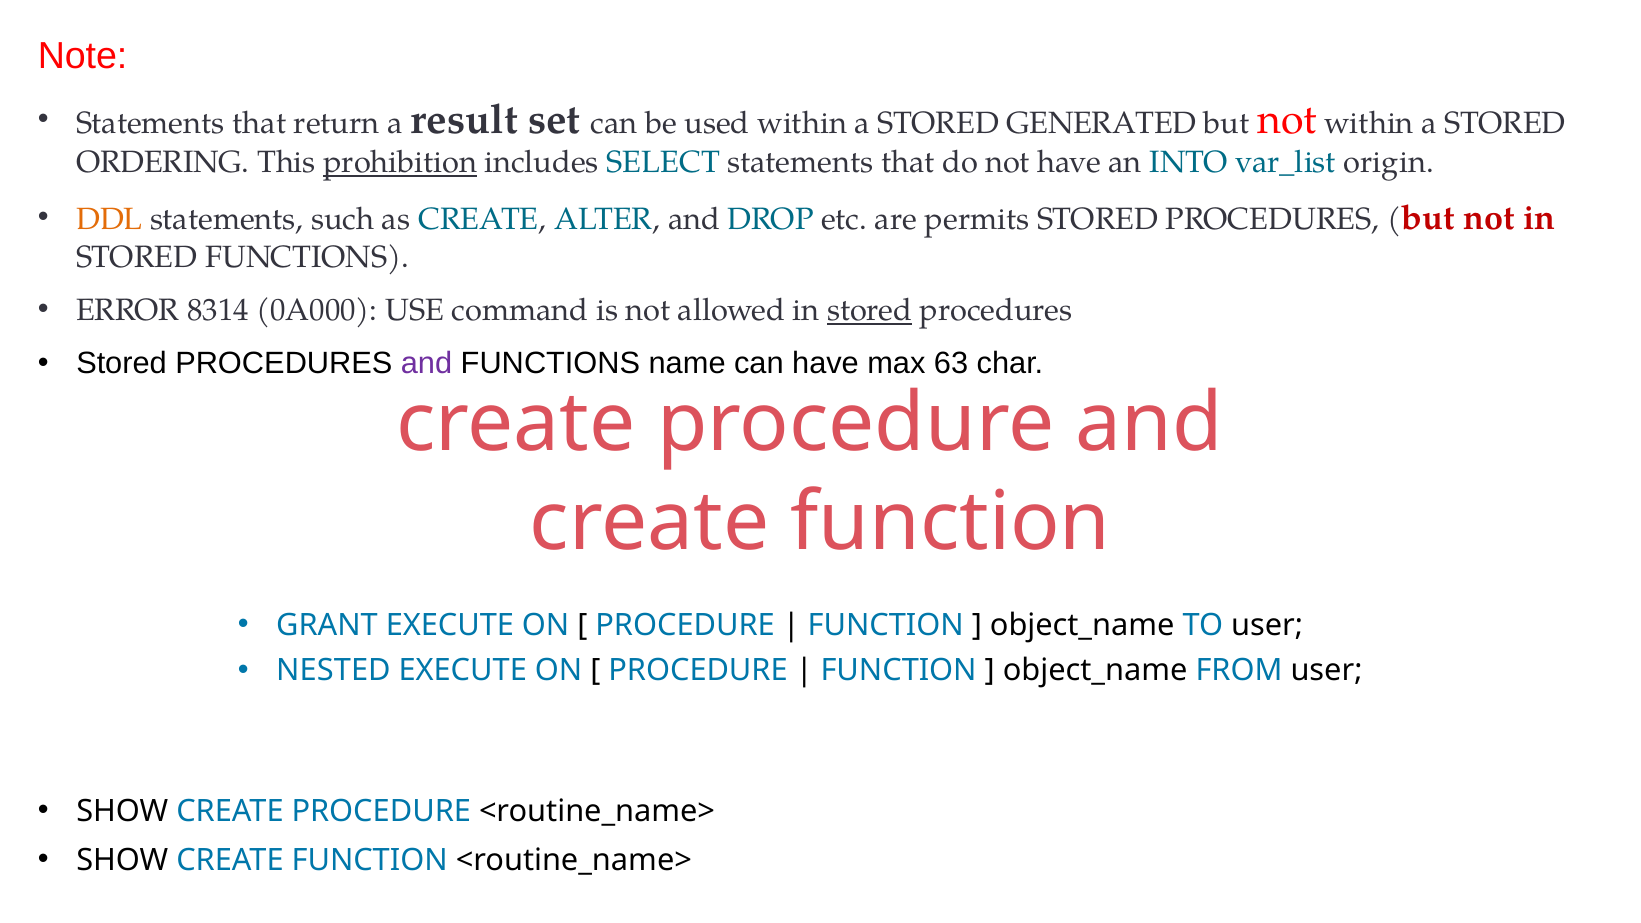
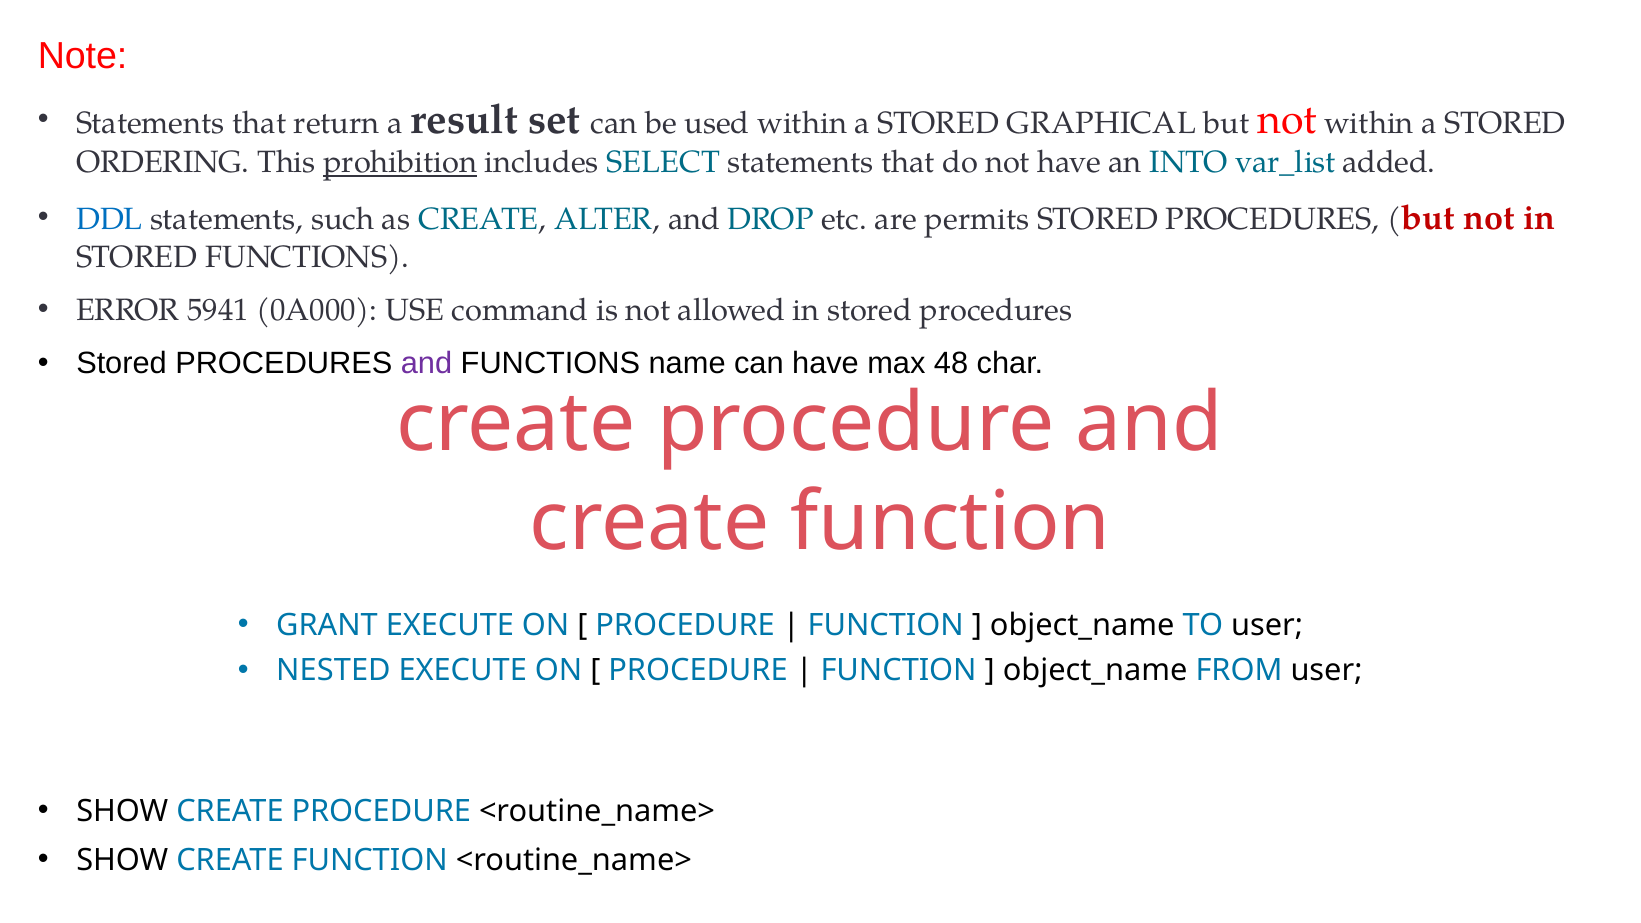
GENERATED: GENERATED -> GRAPHICAL (1101, 124)
origin: origin -> added (1389, 163)
DDL colour: orange -> blue (110, 219)
8314: 8314 -> 5941 (218, 310)
stored underline: present -> none (870, 310)
63: 63 -> 48 (951, 364)
